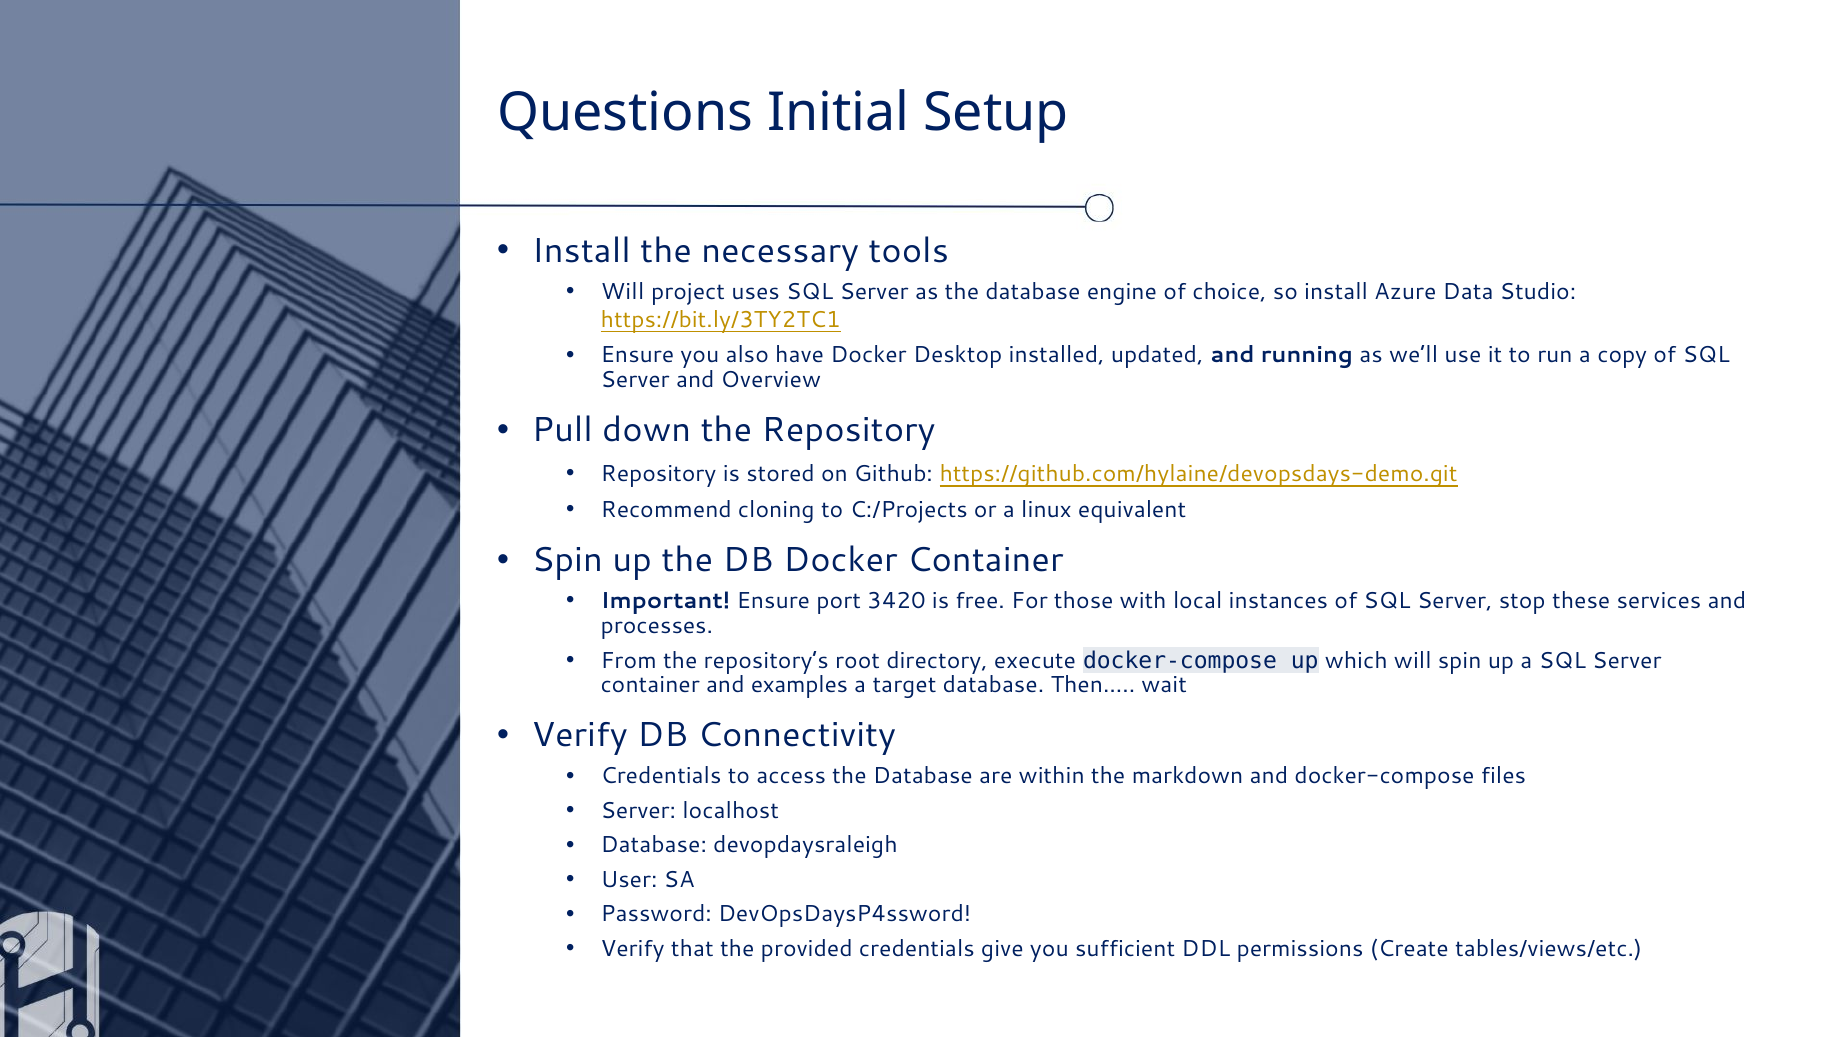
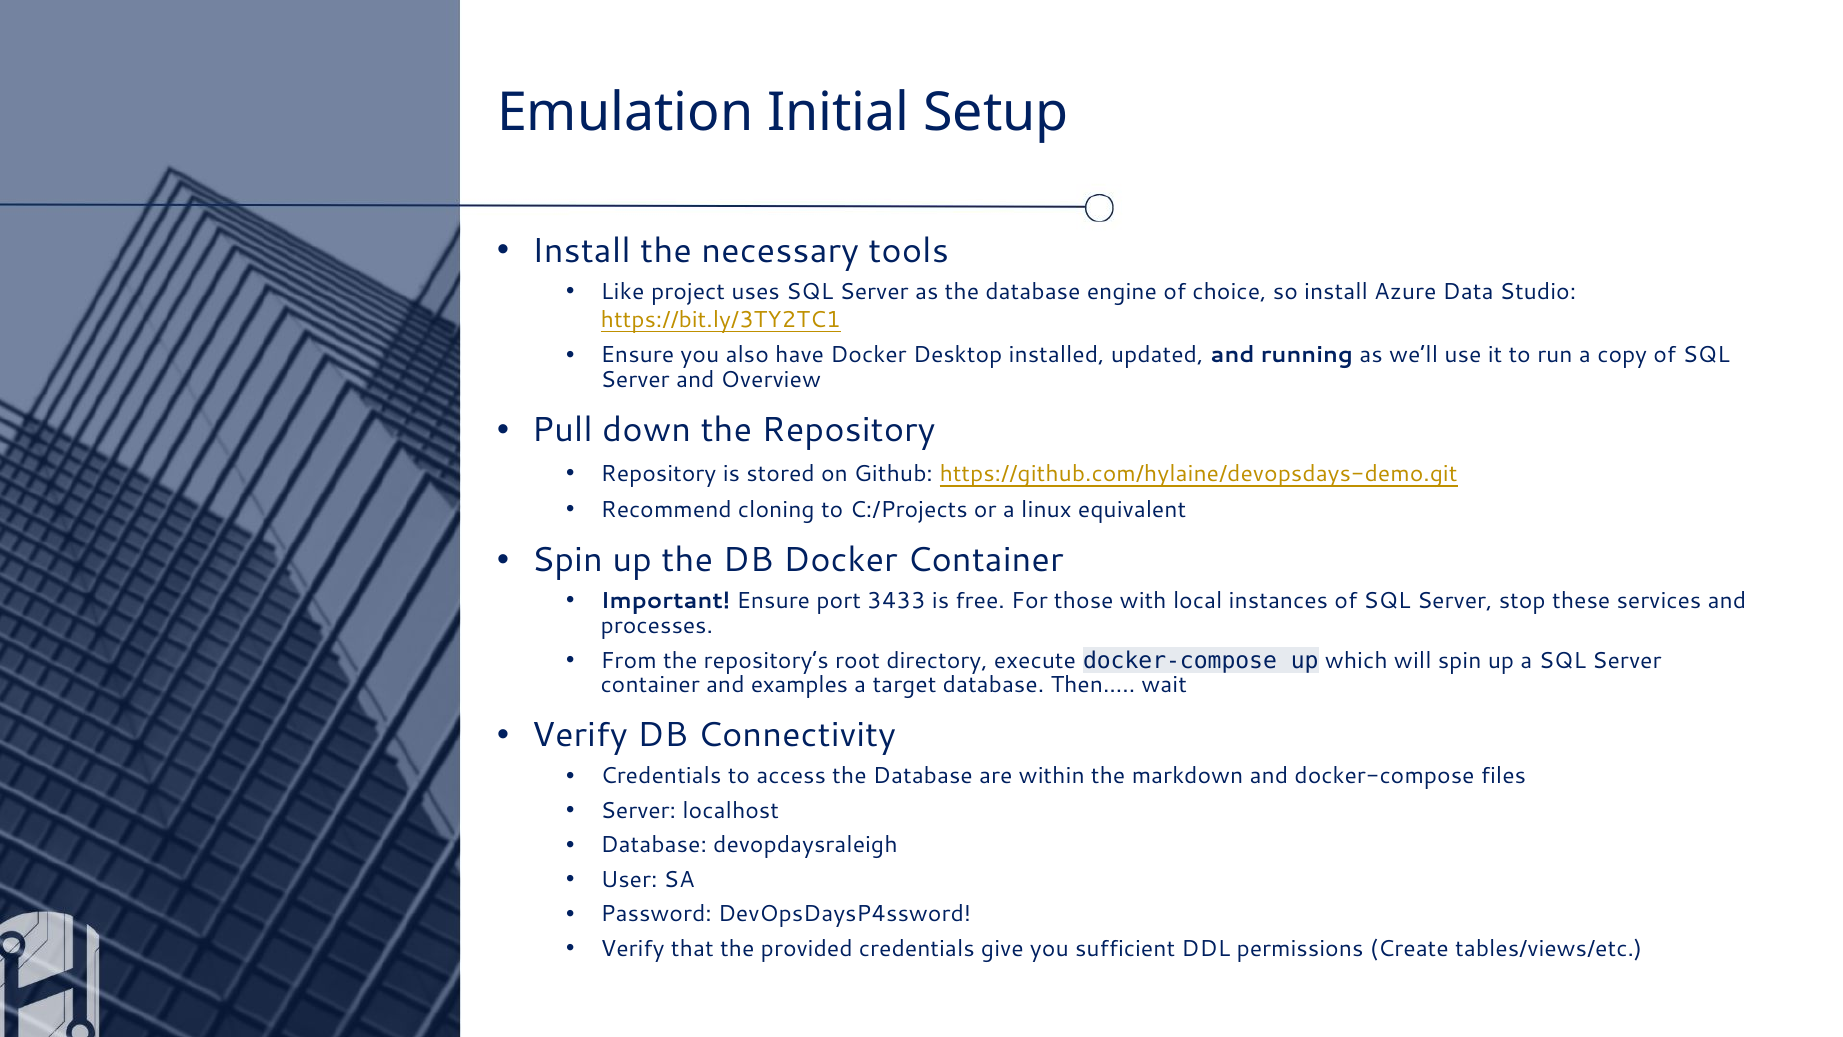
Questions: Questions -> Emulation (625, 113)
Will: Will -> Like (623, 292)
3420: 3420 -> 3433 (896, 601)
